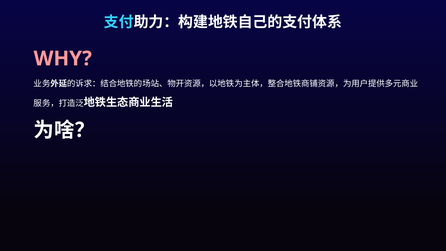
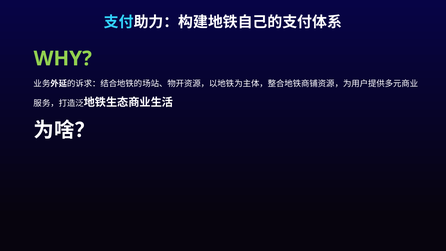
WHY colour: pink -> light green (63, 59)
